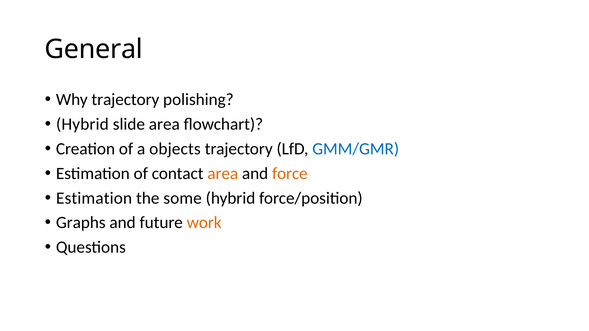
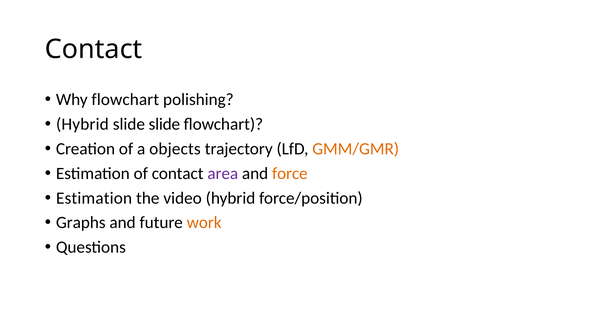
General: General -> Contact (94, 49)
Why trajectory: trajectory -> flowchart (125, 100)
slide area: area -> slide (164, 124)
GMM/GMR colour: blue -> orange (356, 149)
area colour: orange -> purple (223, 174)
some: some -> video (183, 198)
